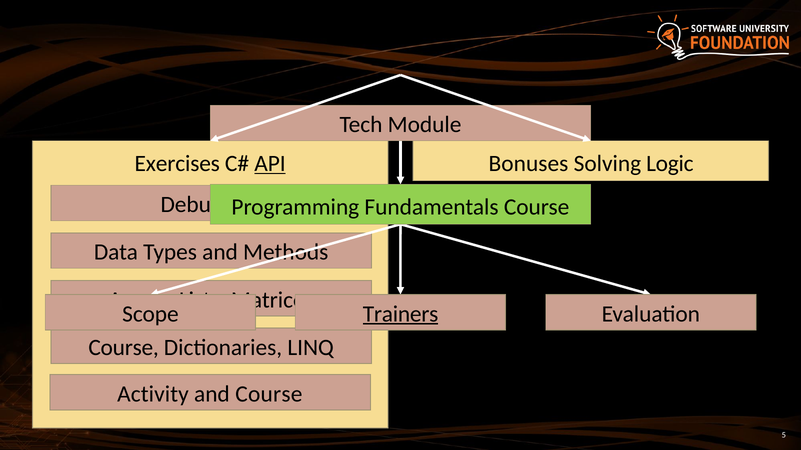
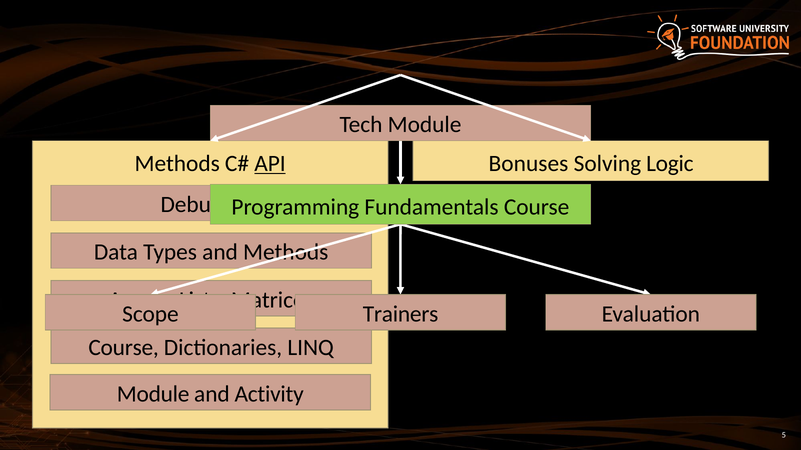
Exercises: Exercises -> Methods (177, 164)
Trainers underline: present -> none (401, 314)
Activity: Activity -> Module (153, 394)
and Course: Course -> Activity (269, 394)
